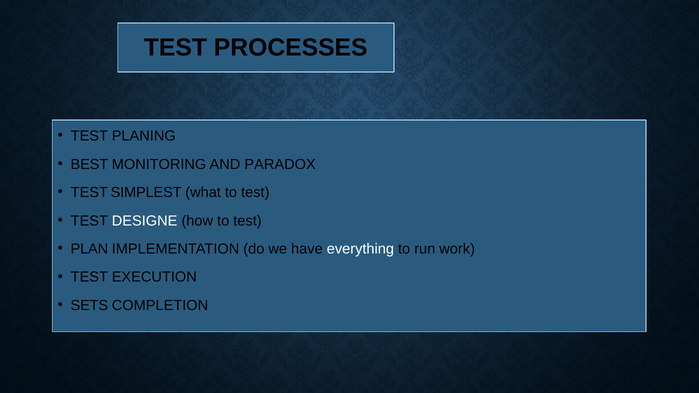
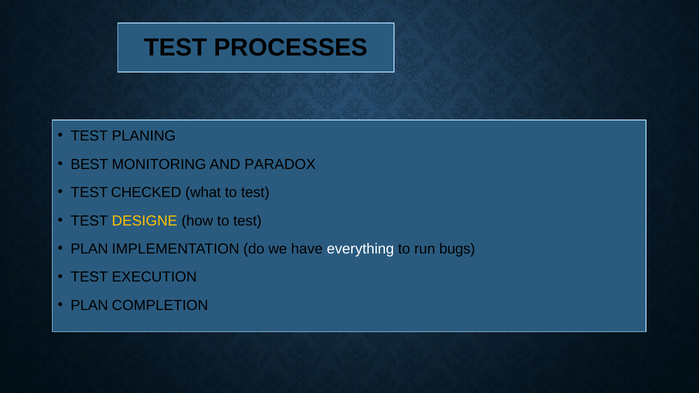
SIMPLEST: SIMPLEST -> CHECKED (146, 193)
DESIGNE colour: white -> yellow (145, 221)
work: work -> bugs (457, 249)
SETS: SETS -> PLAN (89, 306)
